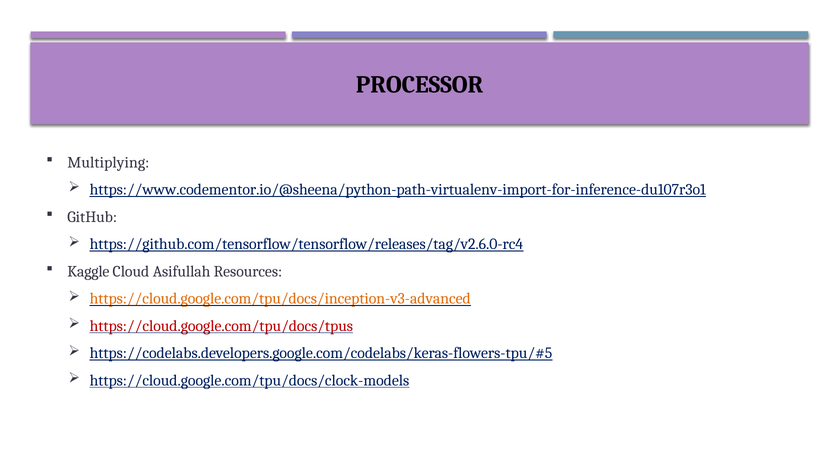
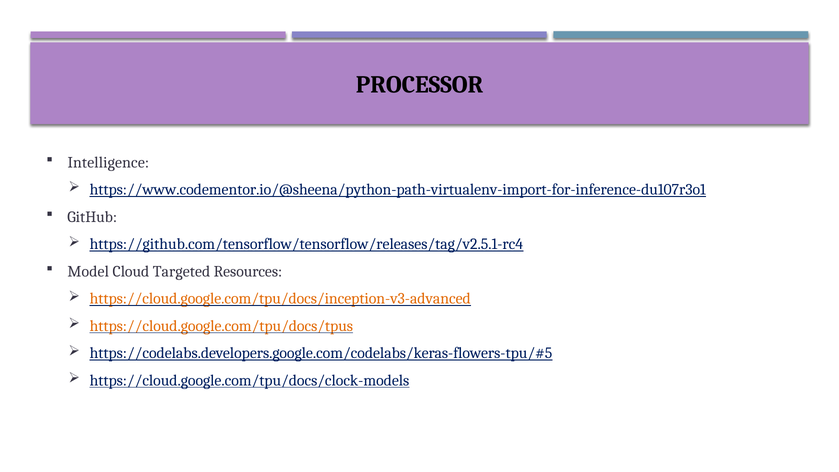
Multiplying: Multiplying -> Intelligence (108, 162)
https://github.com/tensorflow/tensorflow/releases/tag/v2.6.0-rc4: https://github.com/tensorflow/tensorflow/releases/tag/v2.6.0-rc4 -> https://github.com/tensorflow/tensorflow/releases/tag/v2.5.1-rc4 (306, 244)
Kaggle: Kaggle -> Model (88, 271)
Asifullah: Asifullah -> Targeted (182, 271)
https://cloud.google.com/tpu/docs/tpus colour: red -> orange (221, 326)
